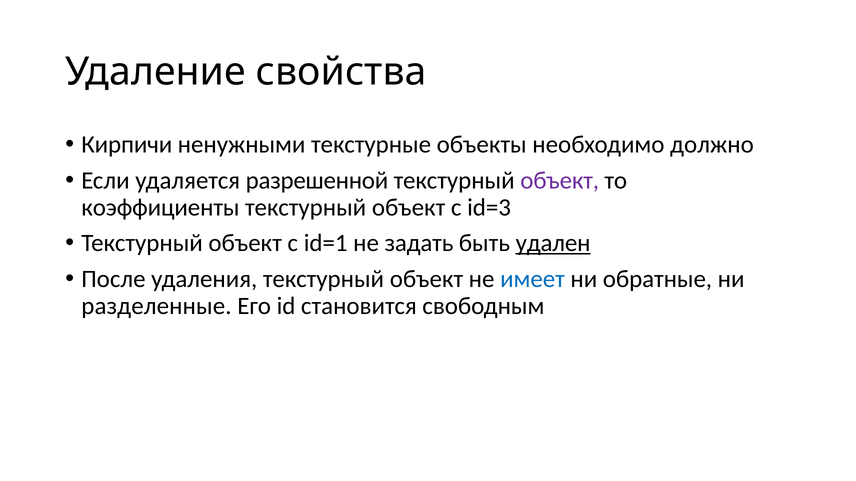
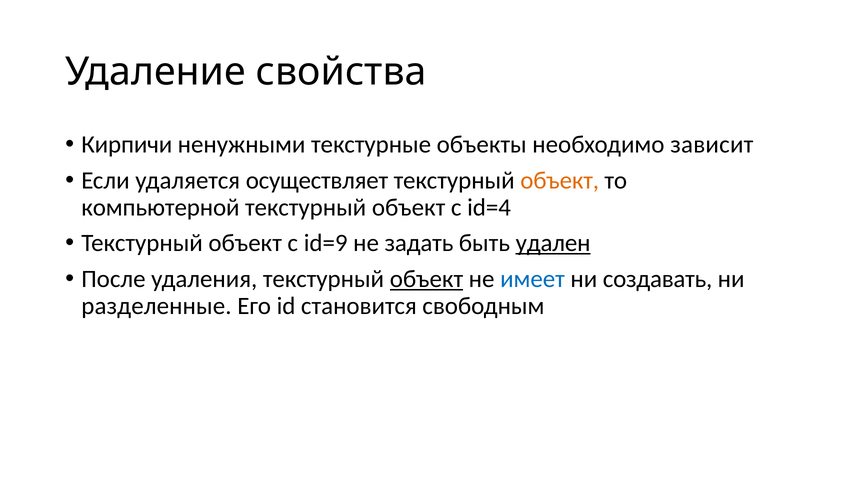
должно: должно -> зависит (712, 145)
разрешенной: разрешенной -> осуществляет (317, 181)
объект colour: purple -> orange (560, 181)
коэффициенты: коэффициенты -> компьютерной (160, 208)
id=3: id=3 -> id=4 (489, 208)
id=1: id=1 -> id=9 (326, 243)
объект underline: none -> present (426, 279)
обратные: обратные -> создавать (658, 279)
